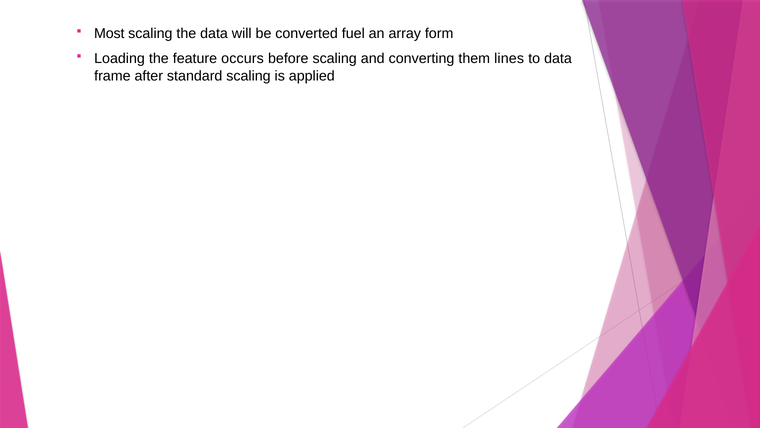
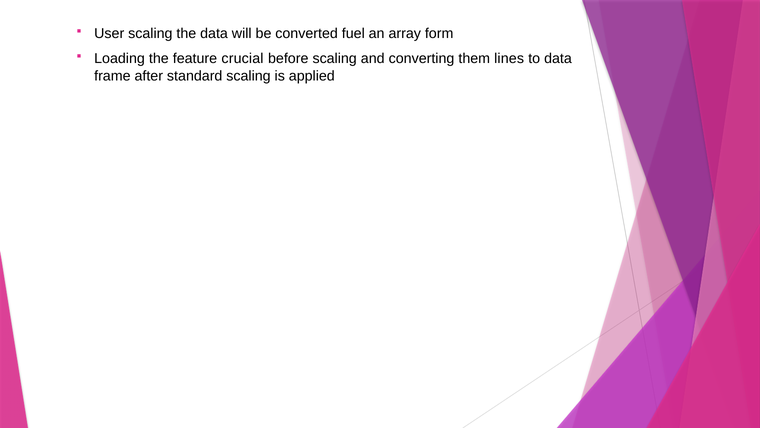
Most: Most -> User (109, 34)
occurs: occurs -> crucial (243, 59)
